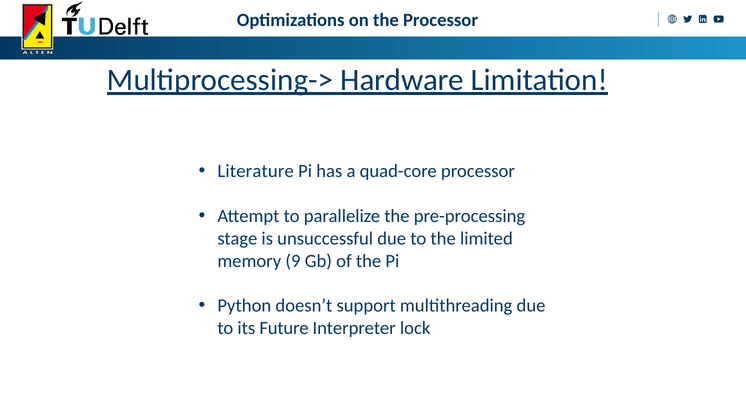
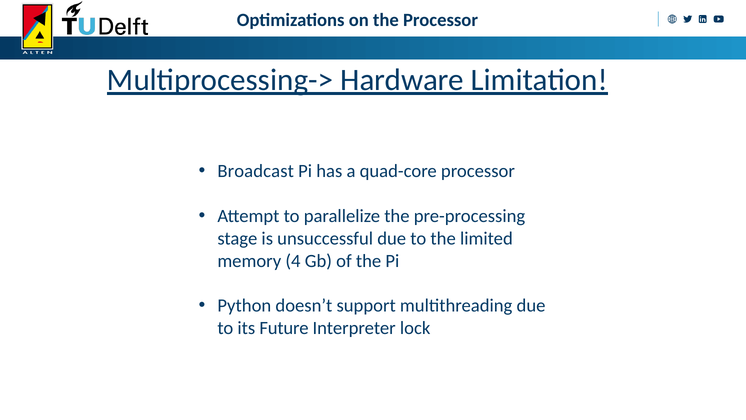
Literature: Literature -> Broadcast (256, 171)
9: 9 -> 4 (293, 261)
